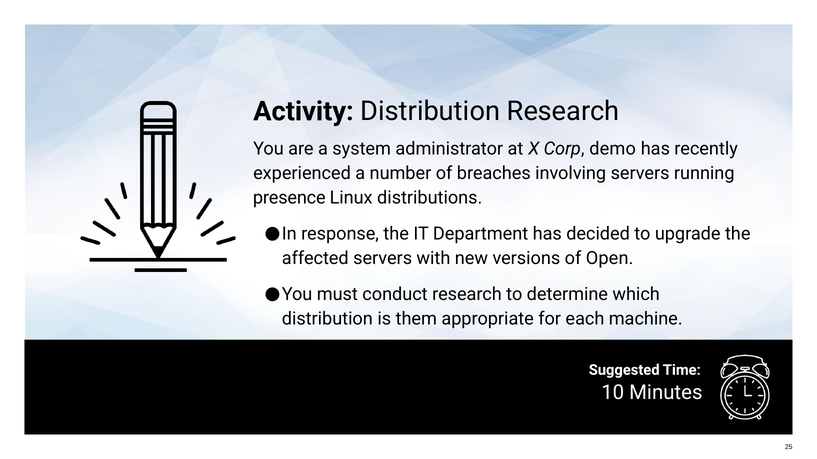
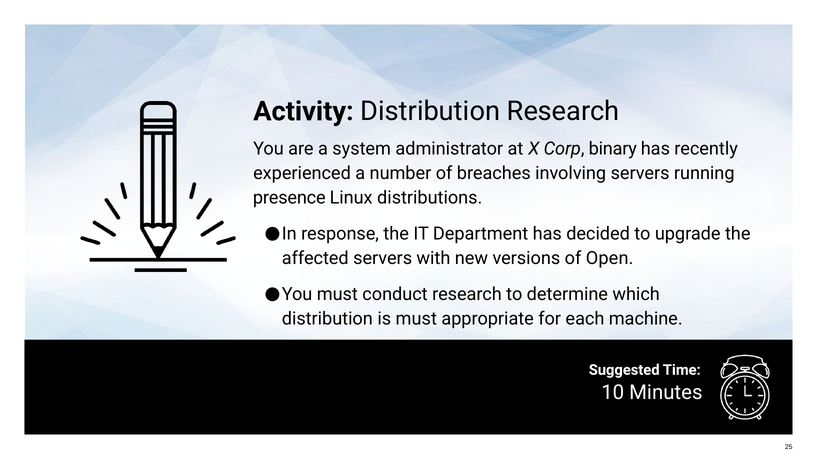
demo: demo -> binary (613, 149)
is them: them -> must (416, 319)
